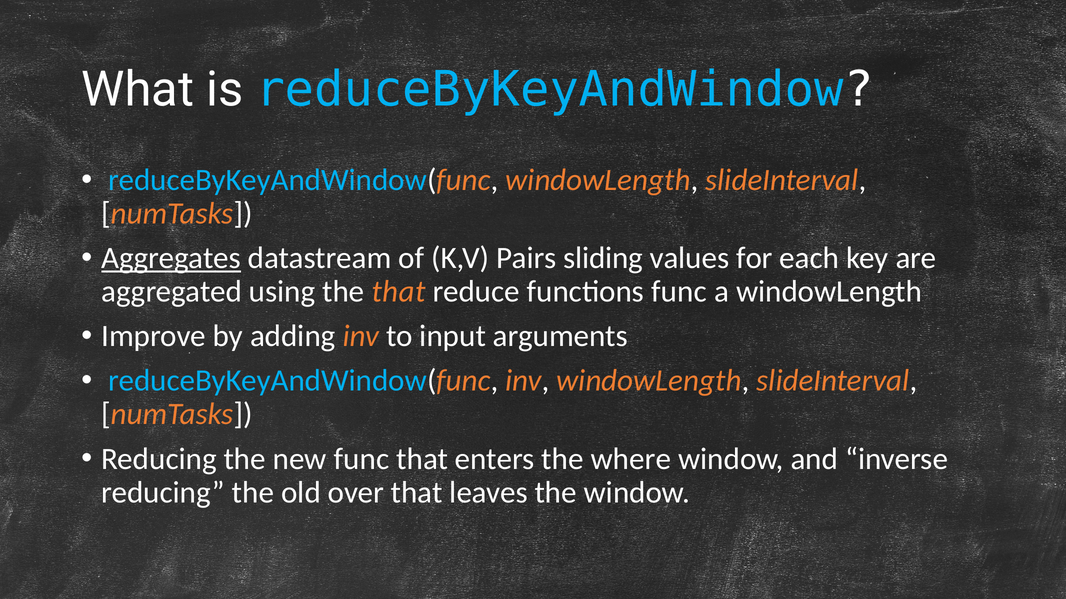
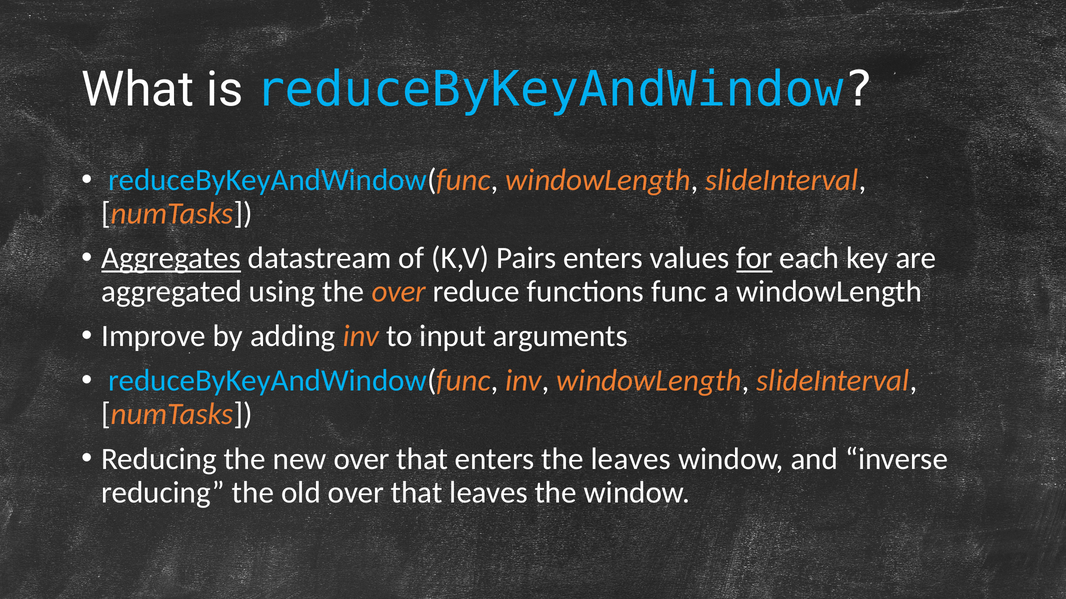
Pairs sliding: sliding -> enters (603, 258)
for underline: none -> present (755, 258)
the that: that -> over (399, 292)
new func: func -> over (362, 459)
the where: where -> leaves (631, 459)
